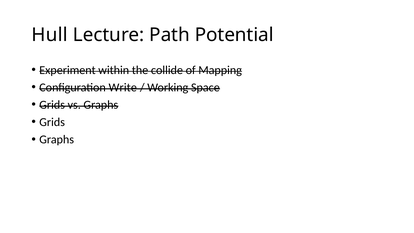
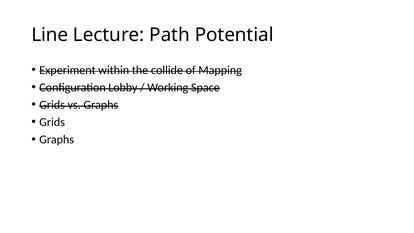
Hull: Hull -> Line (50, 35)
Write: Write -> Lobby (123, 87)
